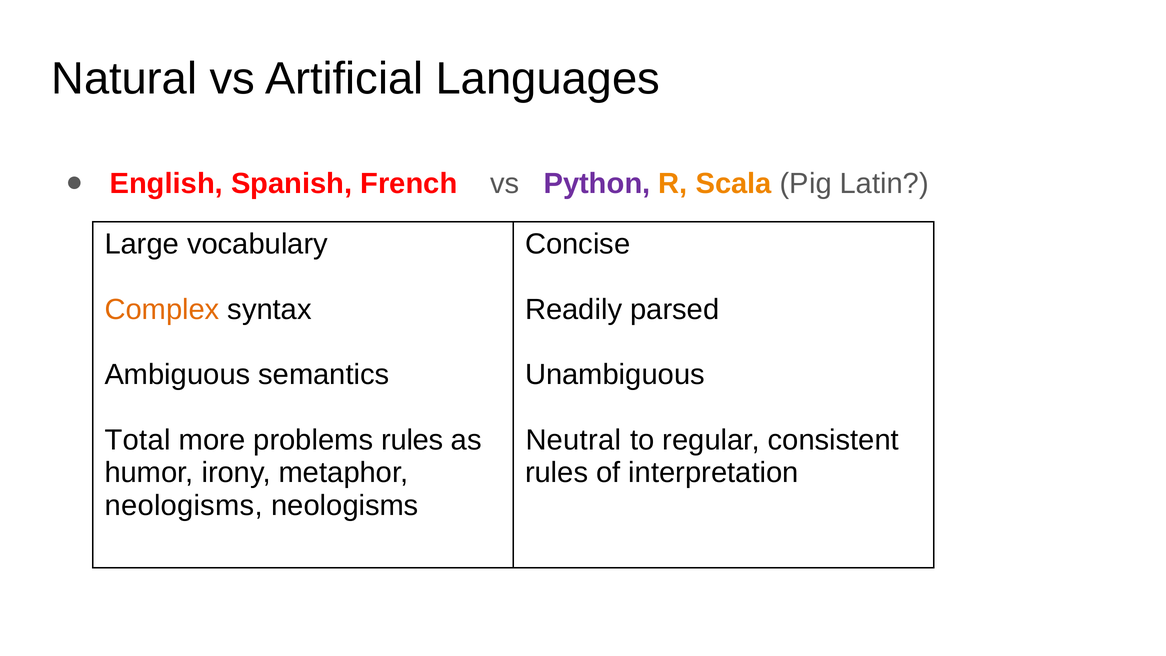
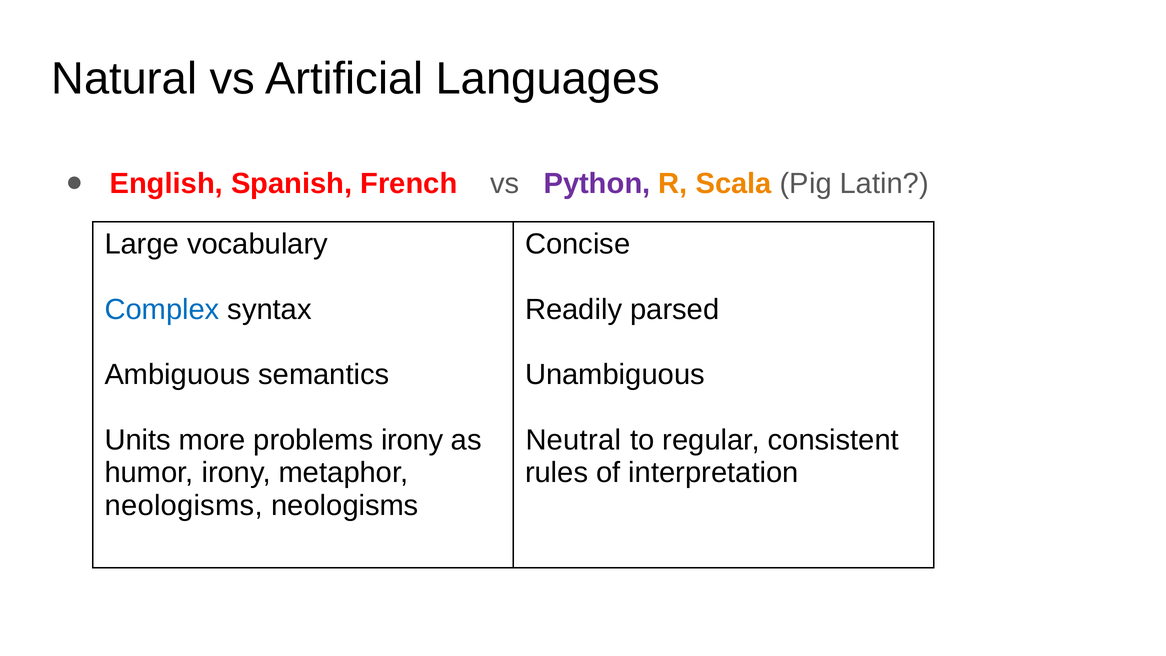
Complex colour: orange -> blue (162, 310)
Total: Total -> Units (138, 440)
problems rules: rules -> irony (412, 440)
